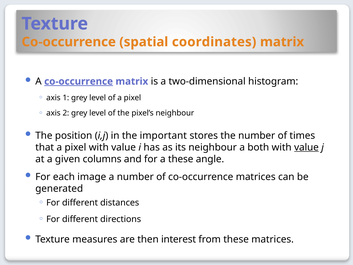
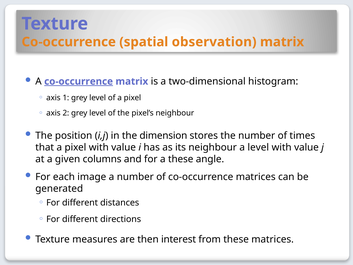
coordinates: coordinates -> observation (214, 42)
important: important -> dimension (163, 135)
a both: both -> level (258, 147)
value underline: present -> none (306, 147)
